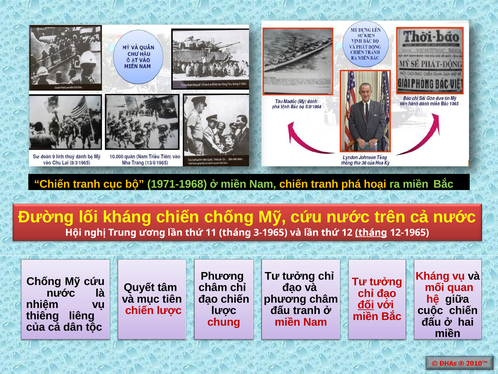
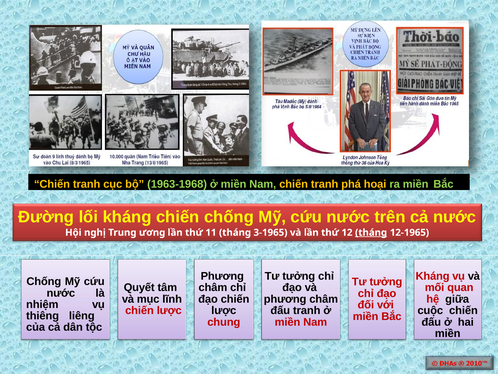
1971-1968: 1971-1968 -> 1963-1968 (177, 184)
tiên: tiên -> lĩnh (172, 299)
đối underline: present -> none (366, 304)
